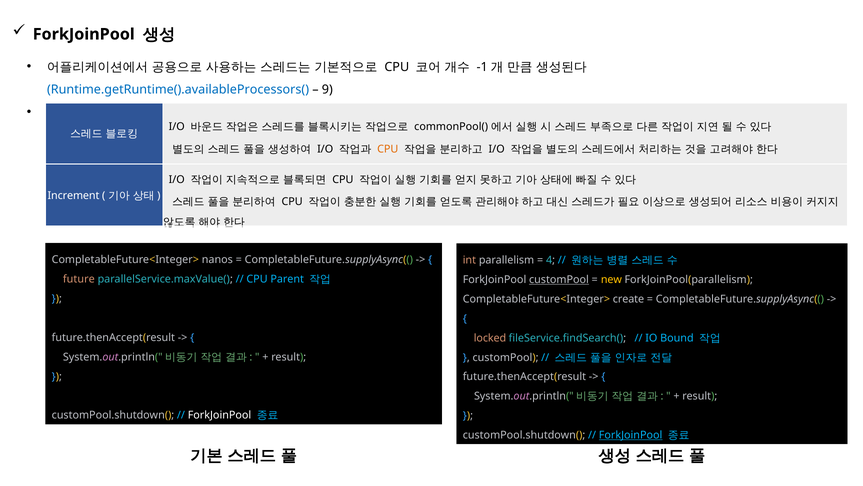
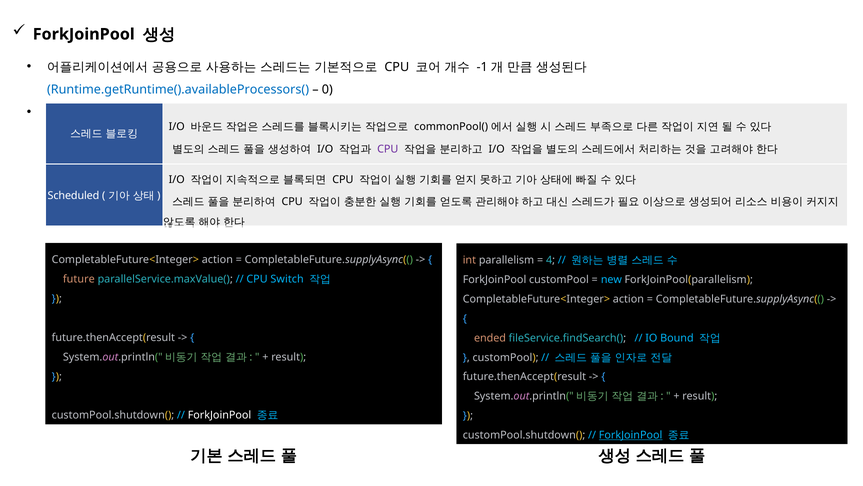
9: 9 -> 0 (327, 90)
CPU colour: orange -> purple (388, 149)
Increment: Increment -> Scheduled (73, 196)
nanos: nanos -> action (217, 260)
Parent: Parent -> Switch (287, 279)
customPool underline: present -> none (559, 279)
new colour: yellow -> light blue (611, 279)
create: create -> action (628, 299)
locked: locked -> ended (490, 338)
